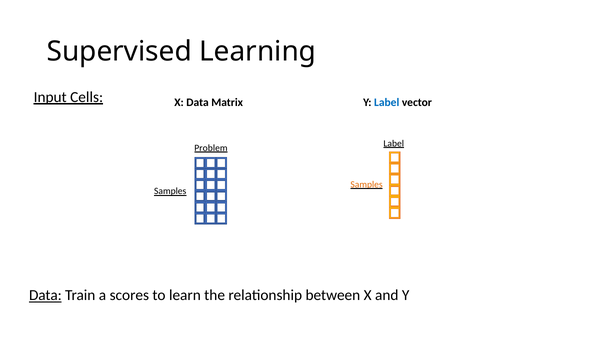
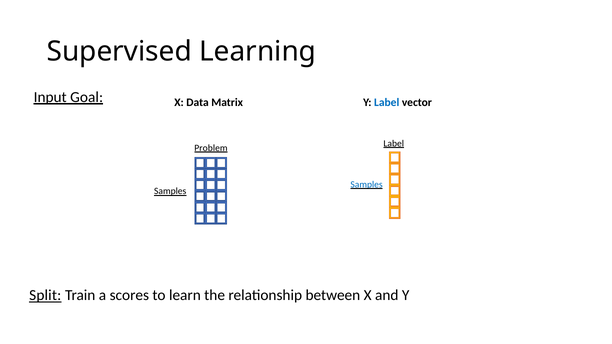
Cells: Cells -> Goal (87, 97)
Samples colour: orange -> blue (367, 185)
Data: Data -> Split (45, 296)
